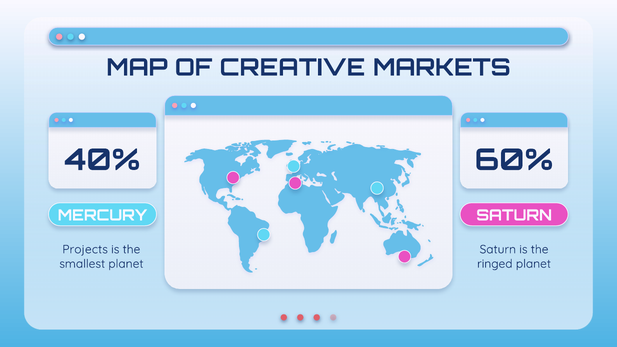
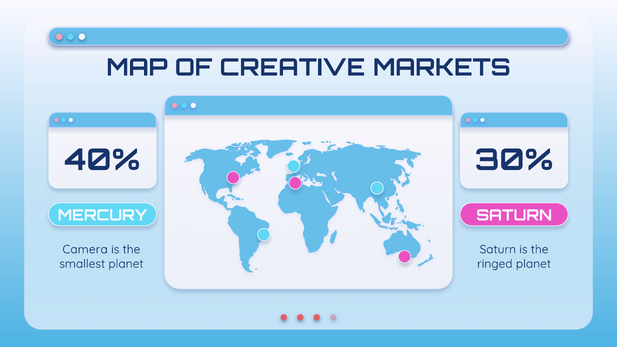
60%: 60% -> 30% (514, 160)
Projects: Projects -> Camera (85, 249)
